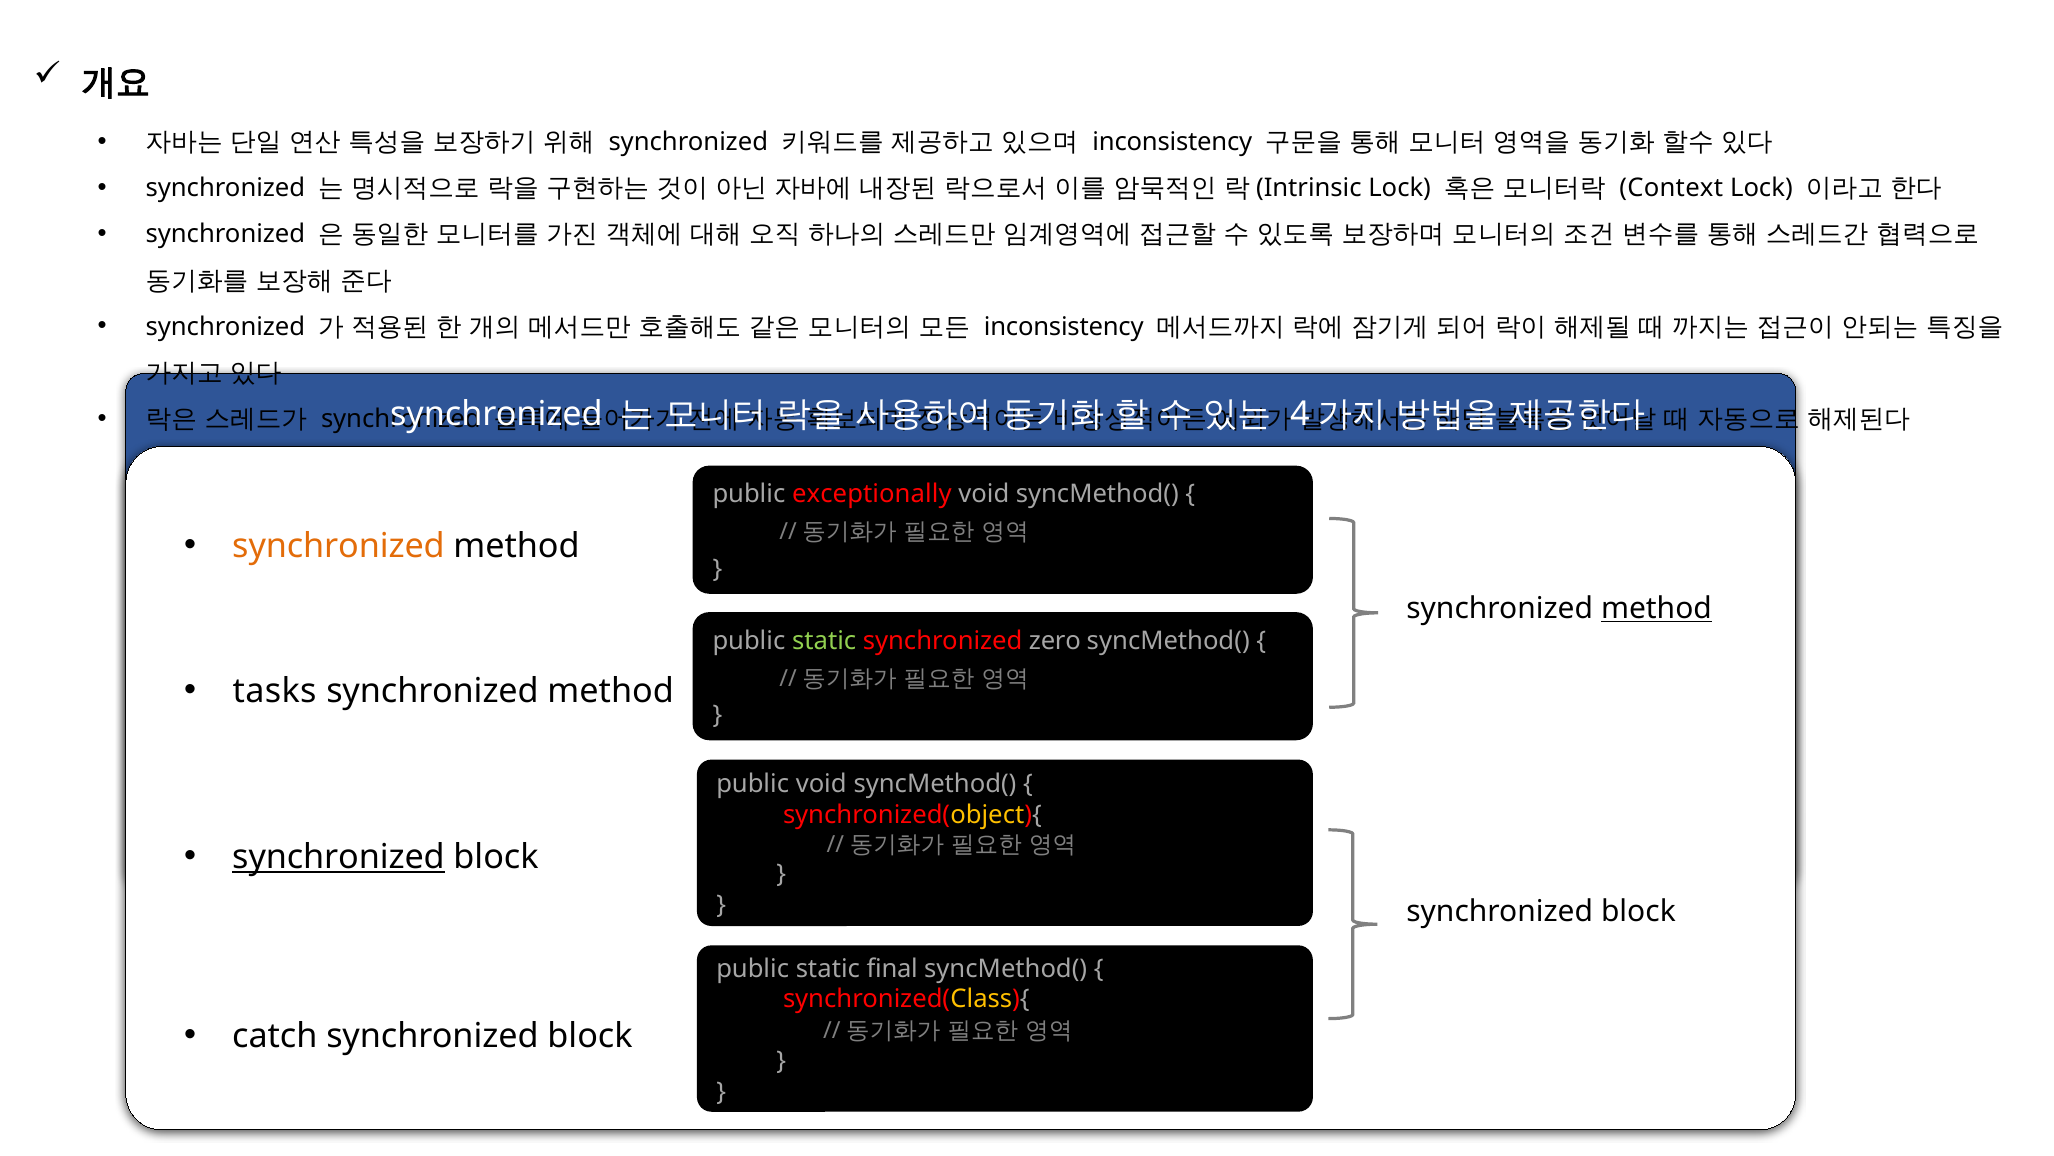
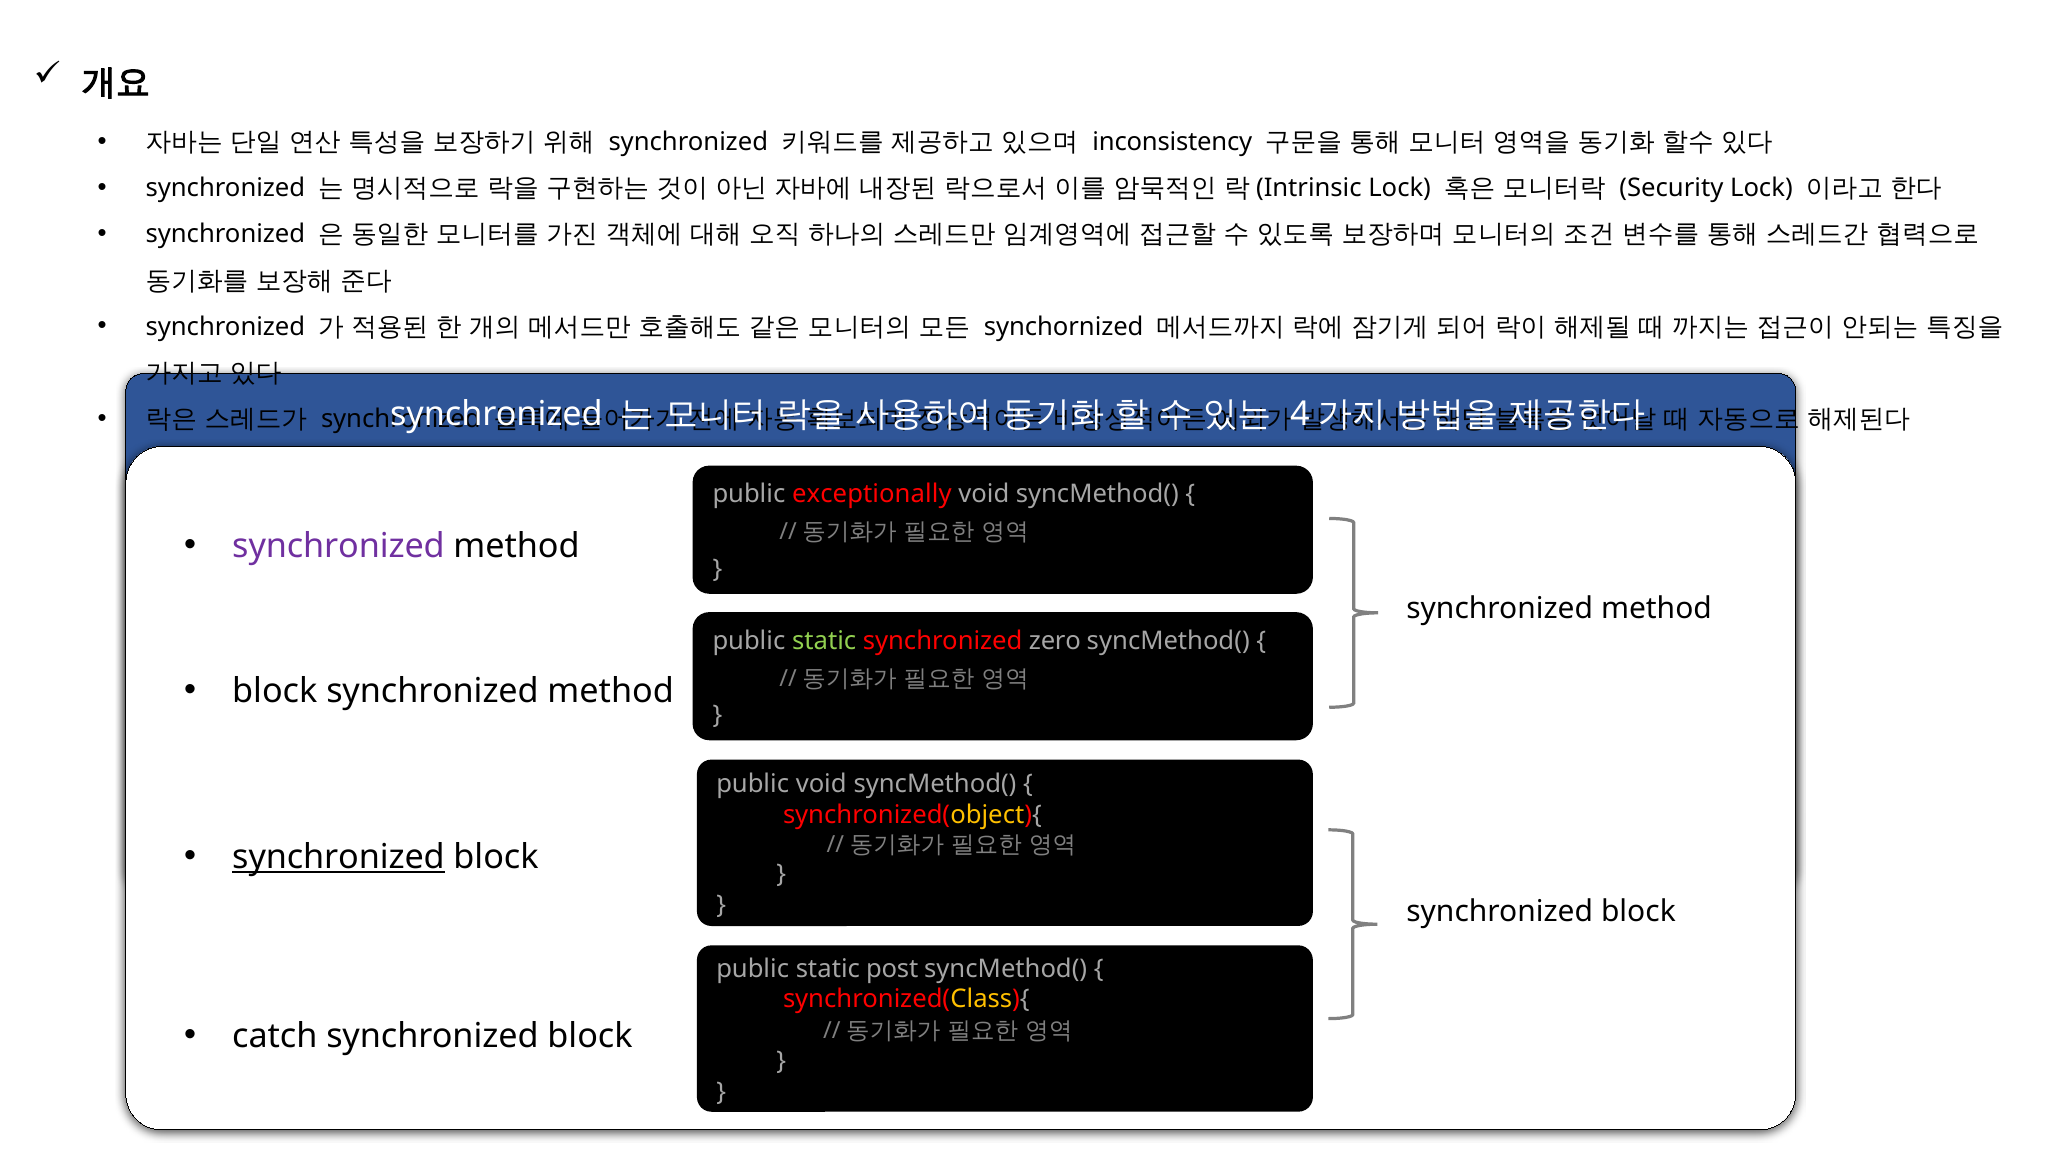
Context: Context -> Security (1671, 188)
inconsistency: inconsistency -> synchornized (1064, 327)
synchronized colour: orange -> purple (338, 546)
method underline: present -> none (1656, 608)
tasks: tasks -> block (275, 691)
final: final -> post (892, 968)
